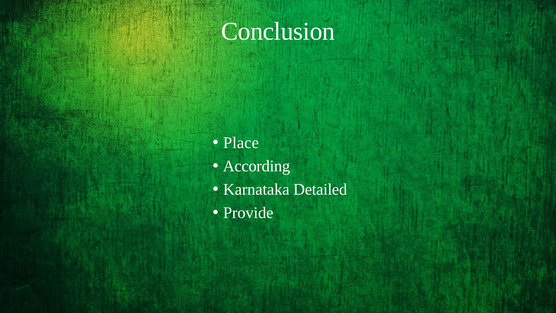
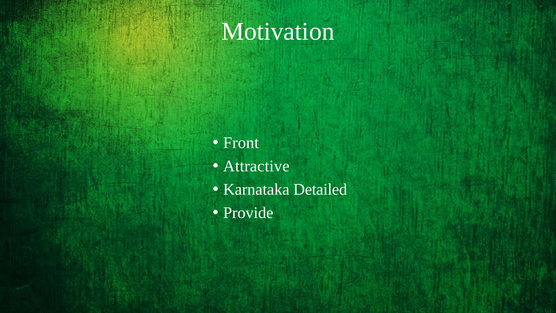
Conclusion: Conclusion -> Motivation (278, 31)
Place: Place -> Front (241, 143)
According: According -> Attractive (256, 166)
